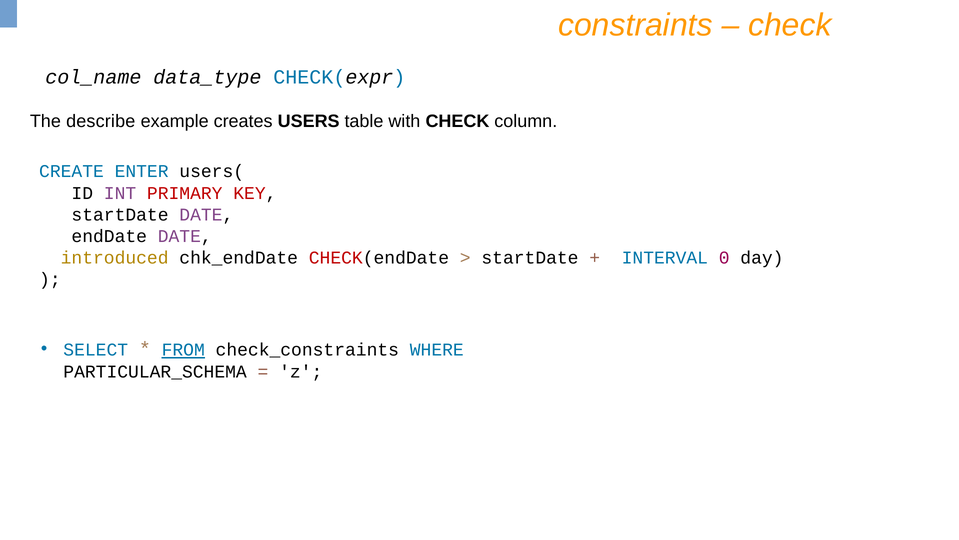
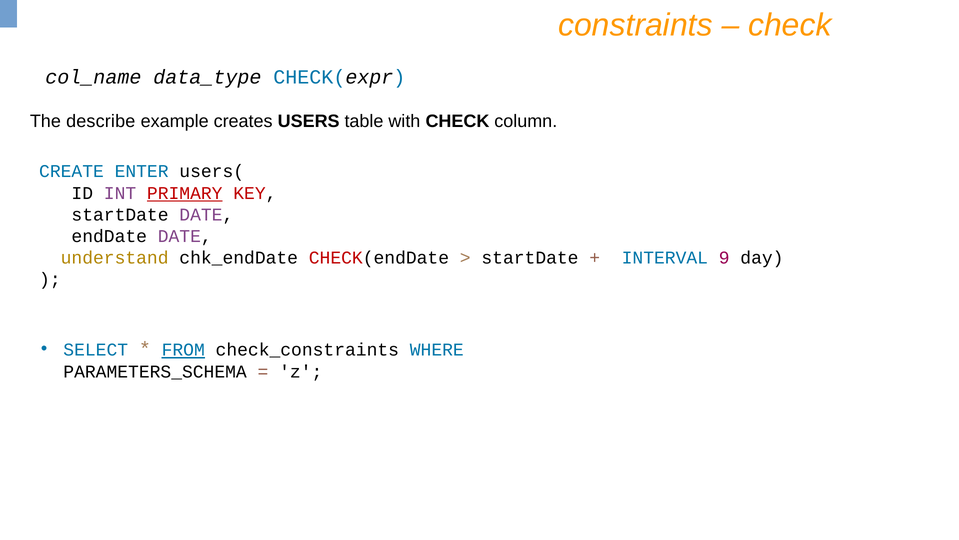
PRIMARY underline: none -> present (185, 193)
introduced: introduced -> understand (115, 258)
0: 0 -> 9 (724, 258)
PARTICULAR_SCHEMA: PARTICULAR_SCHEMA -> PARAMETERS_SCHEMA (155, 372)
